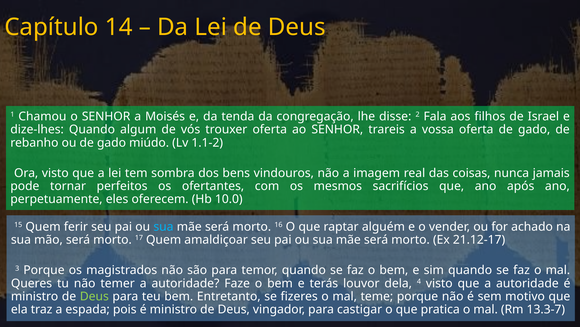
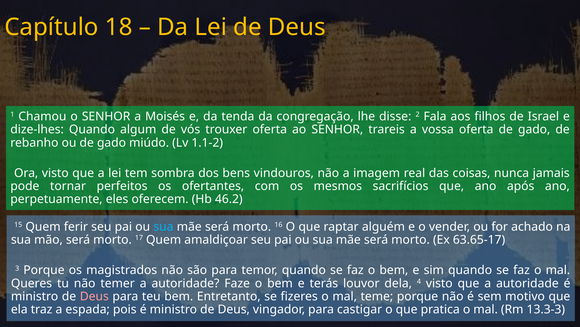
14: 14 -> 18 (119, 27)
10.0: 10.0 -> 46.2 (229, 199)
21.12-17: 21.12-17 -> 63.65-17 (479, 239)
Deus colour: light green -> pink (94, 296)
13.3-7: 13.3-7 -> 13.3-3 (546, 309)
